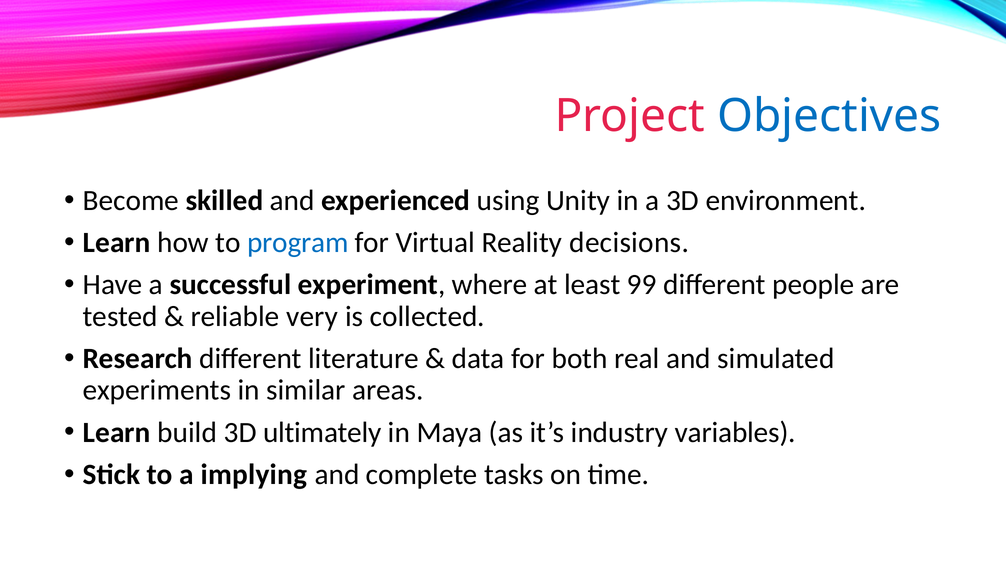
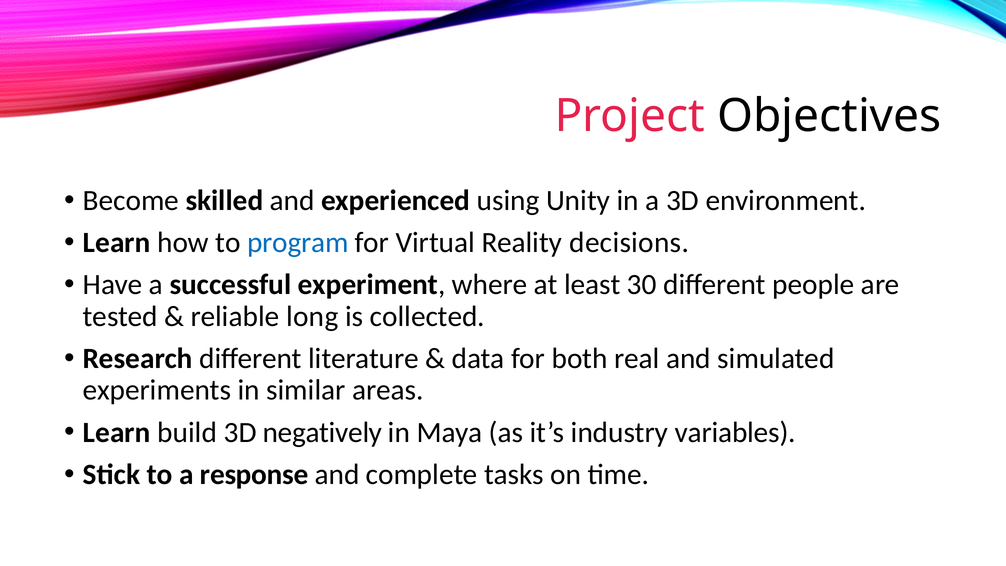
Objectives colour: blue -> black (829, 116)
99: 99 -> 30 (642, 285)
very: very -> long (312, 316)
ultimately: ultimately -> negatively (322, 432)
implying: implying -> response (254, 474)
